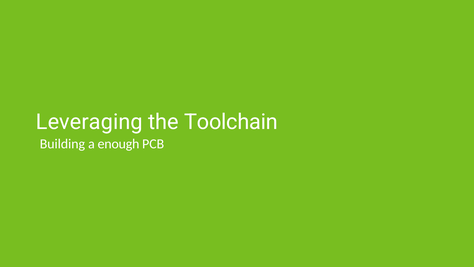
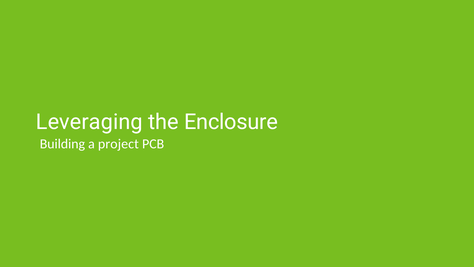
Toolchain: Toolchain -> Enclosure (231, 122)
enough: enough -> project (118, 144)
